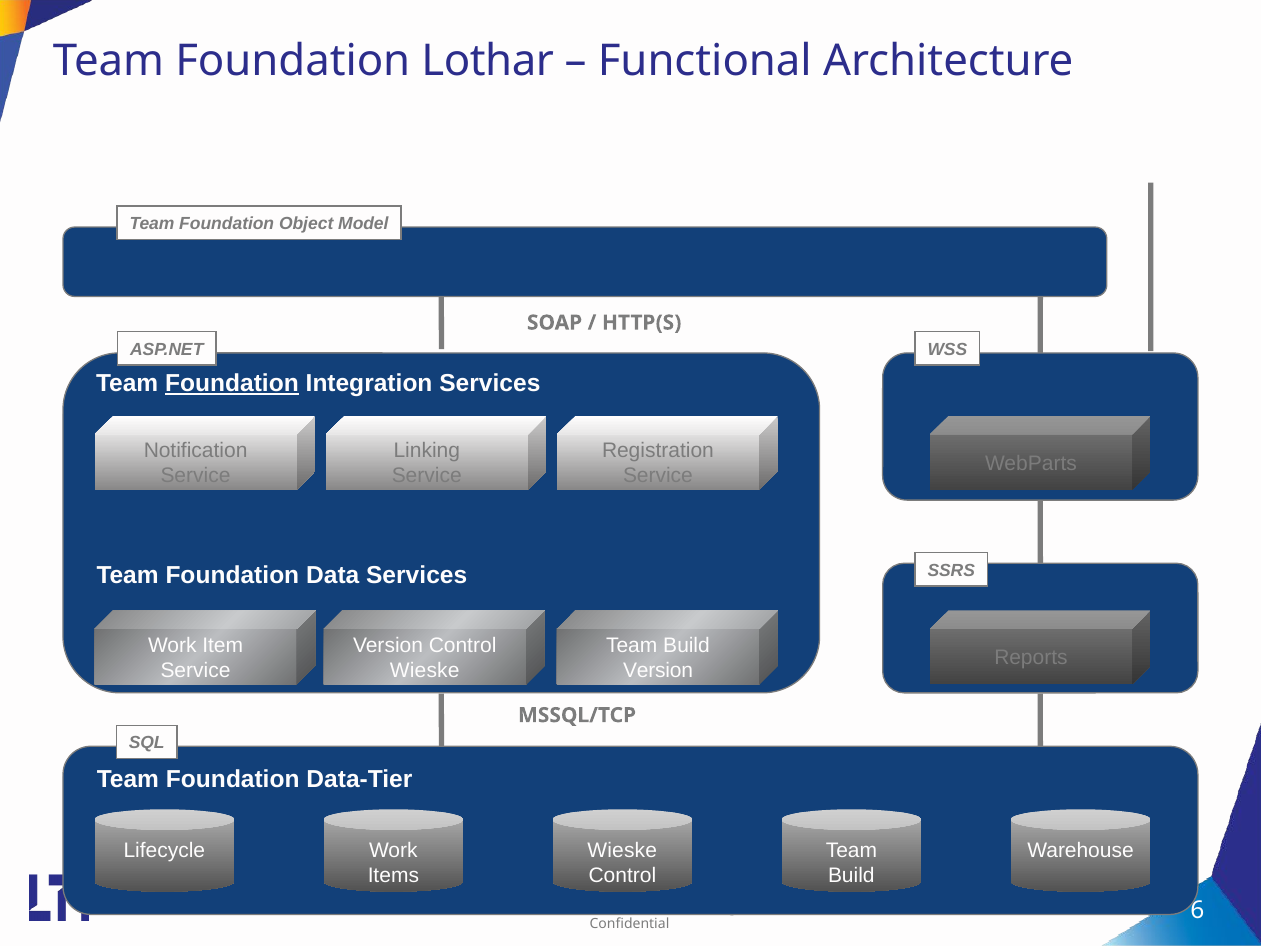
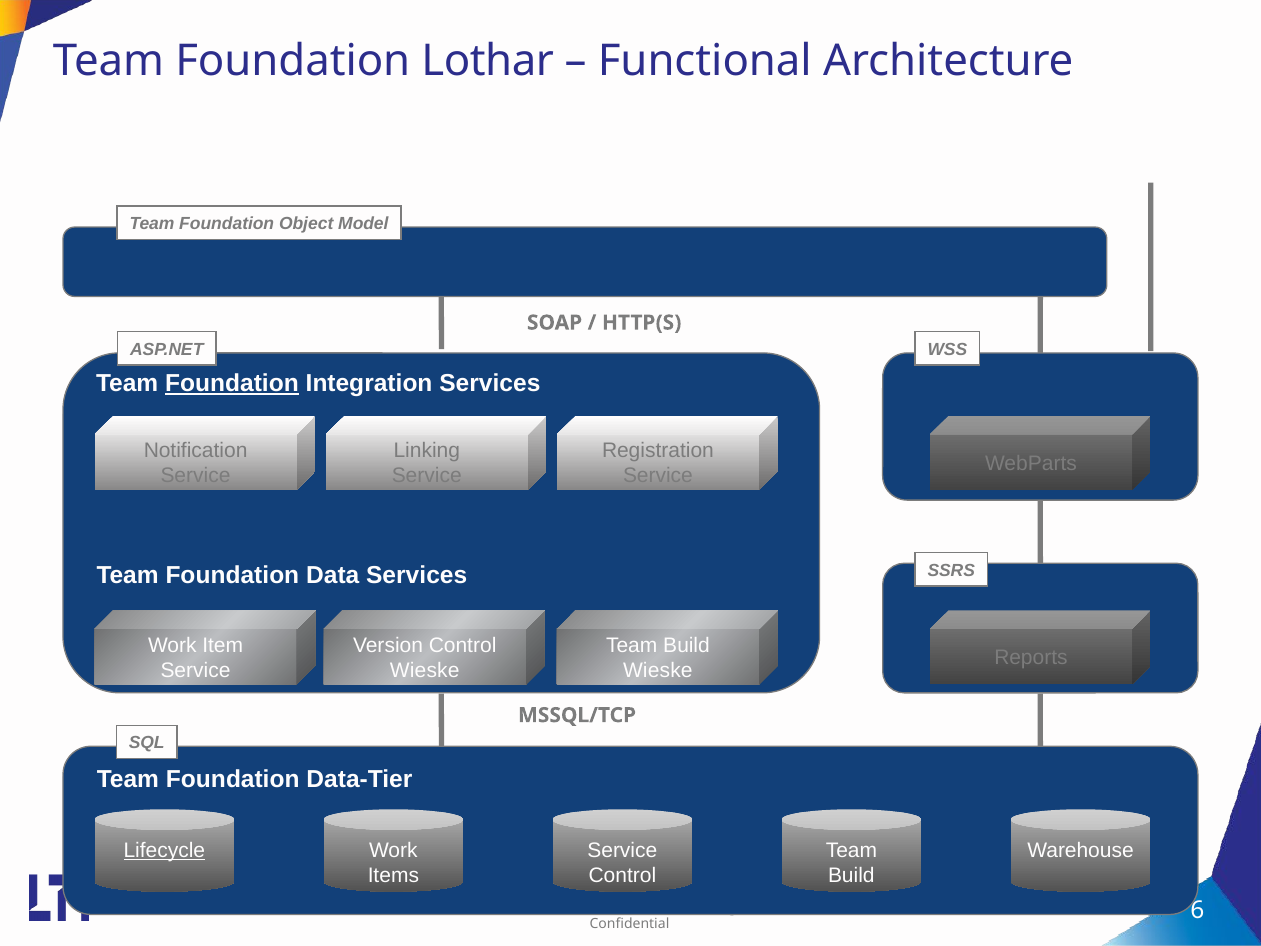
Version: Version -> Wieske (658, 670)
Lifecycle underline: none -> present (164, 850)
Wieske: Wieske -> Service (622, 850)
